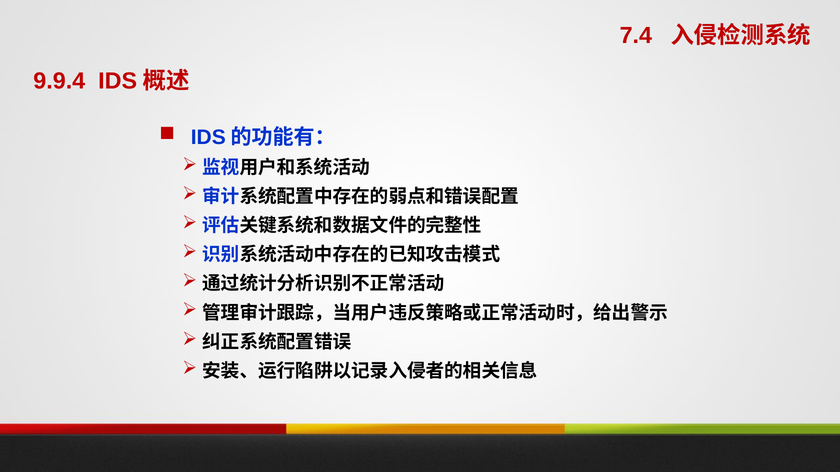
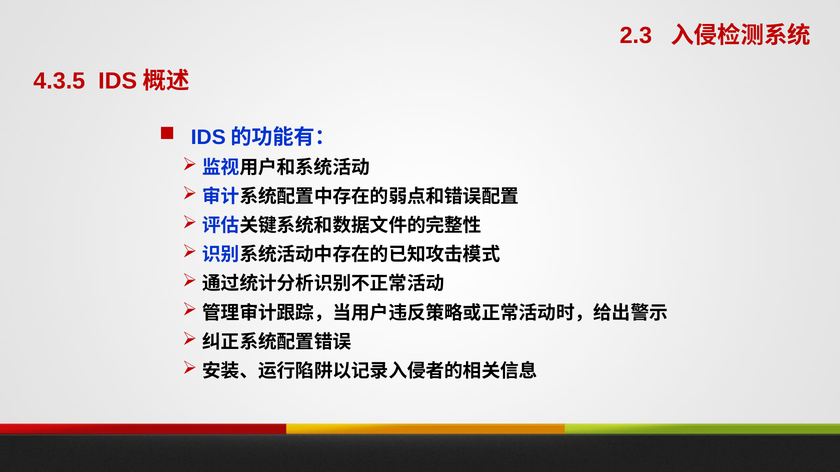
7.4: 7.4 -> 2.3 (636, 35)
9.9.4: 9.9.4 -> 4.3.5 (59, 81)
